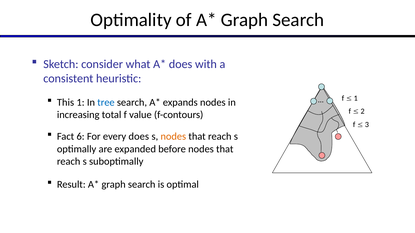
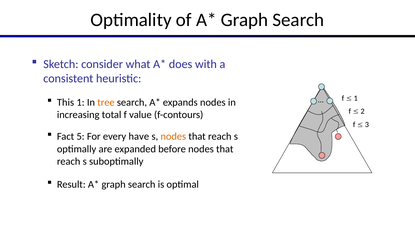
tree colour: blue -> orange (106, 103)
6: 6 -> 5 (81, 137)
every does: does -> have (139, 137)
